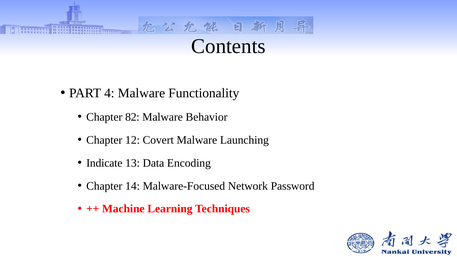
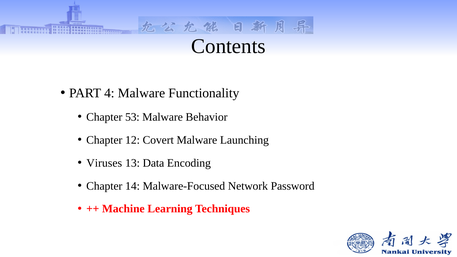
82: 82 -> 53 (132, 117)
Indicate: Indicate -> Viruses (104, 163)
